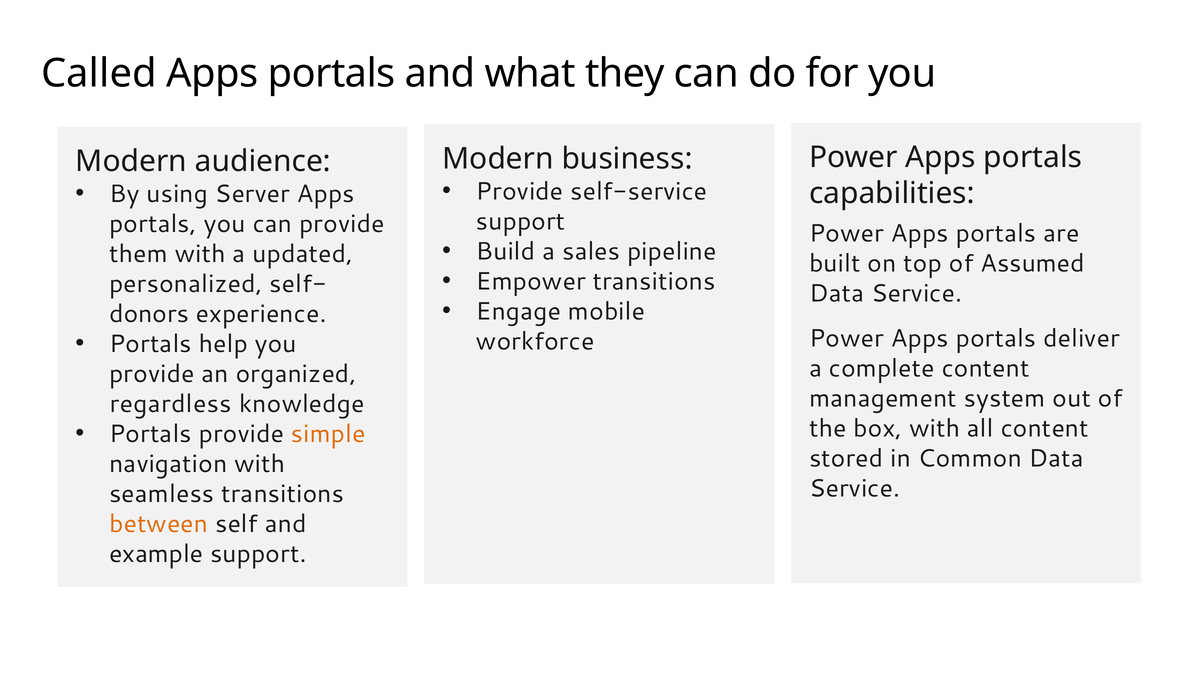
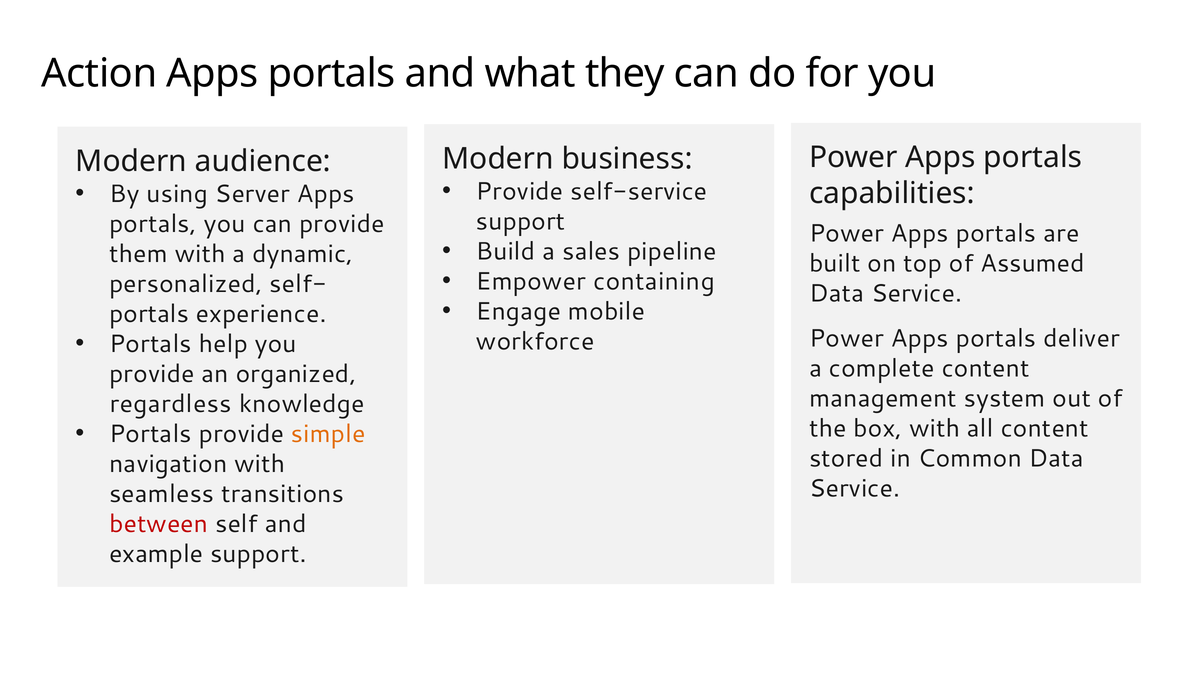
Called: Called -> Action (99, 74)
updated: updated -> dynamic (303, 254)
Empower transitions: transitions -> containing (654, 281)
donors: donors -> portals (149, 314)
between colour: orange -> red (159, 524)
